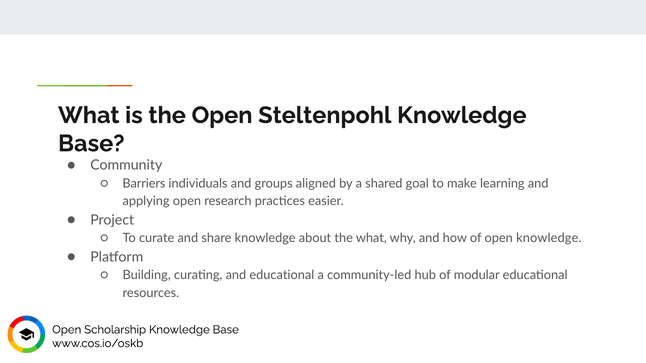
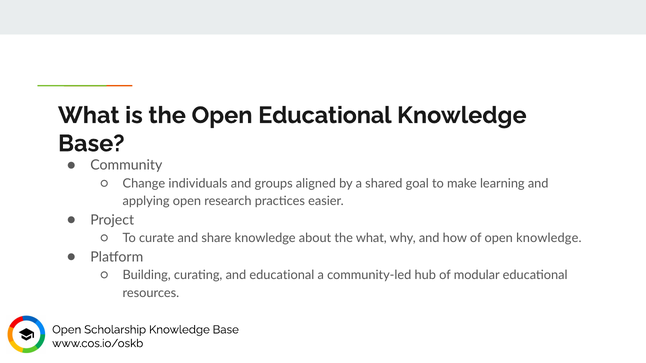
Open Steltenpohl: Steltenpohl -> Educational (325, 115)
Barriers: Barriers -> Change (144, 184)
